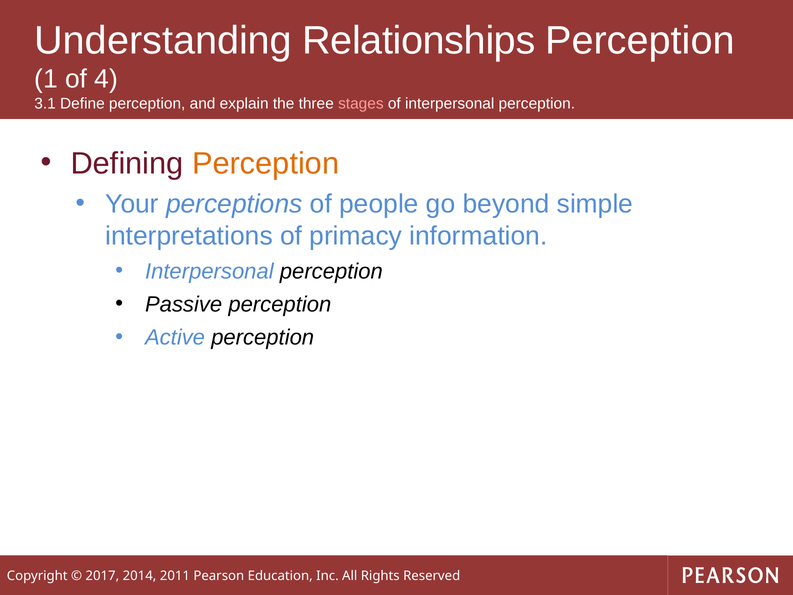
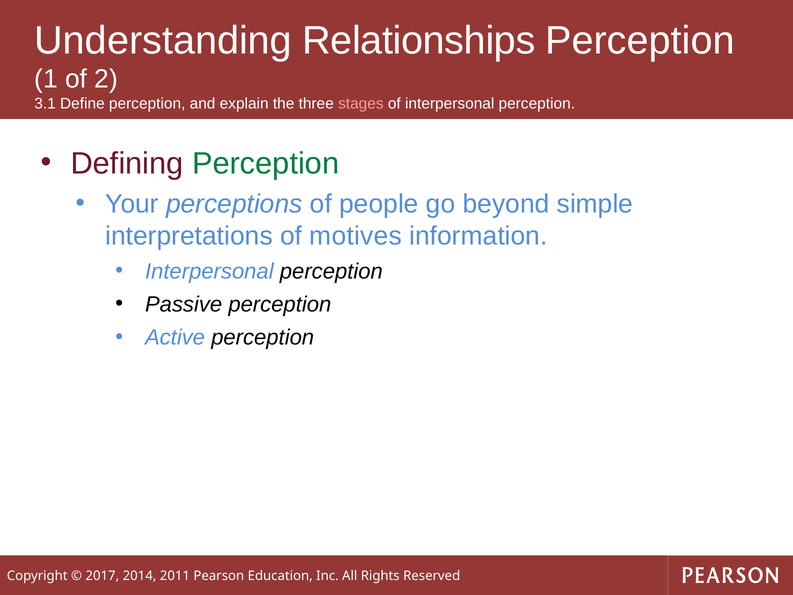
4: 4 -> 2 (106, 79)
Perception colour: orange -> green (266, 163)
primacy: primacy -> motives (356, 236)
